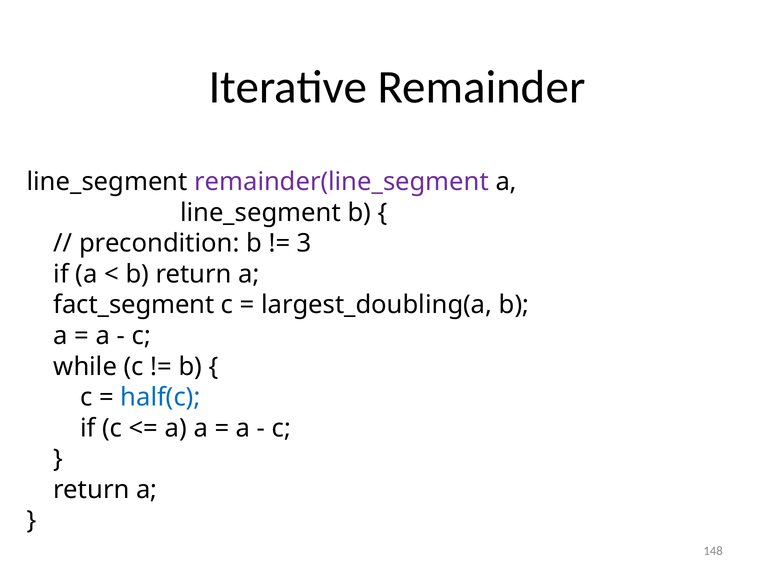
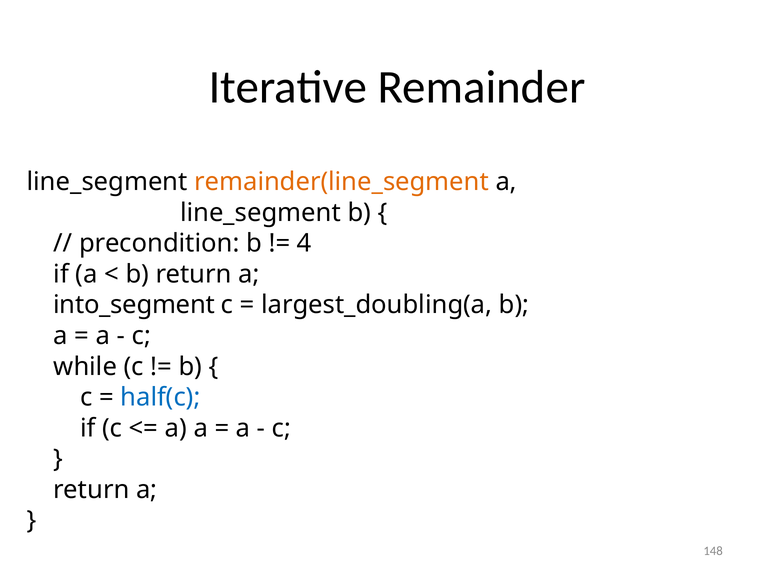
remainder(line_segment colour: purple -> orange (342, 182)
3: 3 -> 4 (304, 243)
fact_segment: fact_segment -> into_segment (134, 305)
